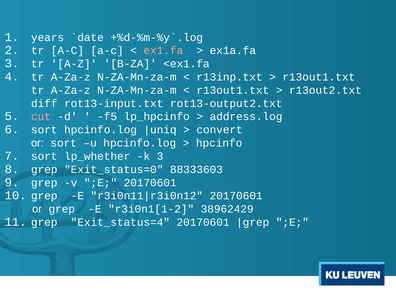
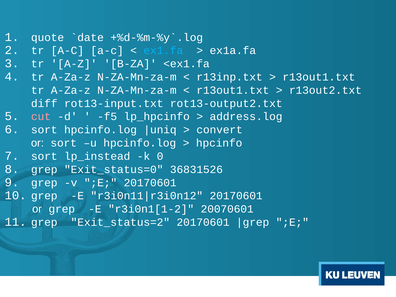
years: years -> quote (48, 37)
ex1.fa colour: pink -> light blue (163, 51)
lp_whether: lp_whether -> lp_instead (97, 156)
k 3: 3 -> 0 (160, 156)
88333603: 88333603 -> 36831526 (196, 169)
38962429: 38962429 -> 20070601 (227, 209)
Exit_status=4: Exit_status=4 -> Exit_status=2 (120, 222)
